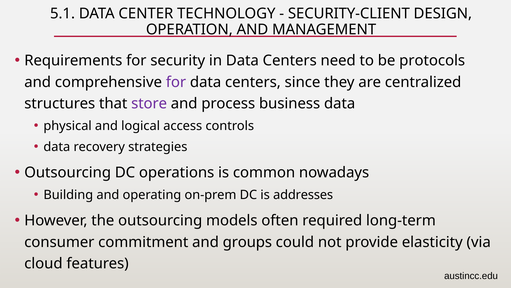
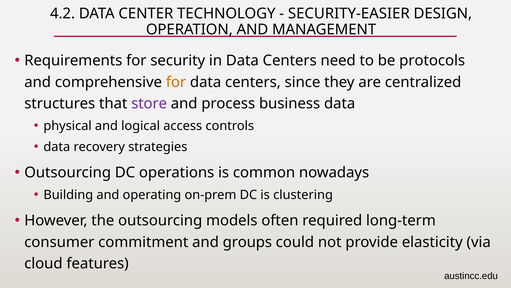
5.1: 5.1 -> 4.2 (63, 13)
SECURITY-CLIENT: SECURITY-CLIENT -> SECURITY-EASIER (349, 13)
for colour: purple -> orange (176, 82)
addresses: addresses -> clustering (303, 195)
